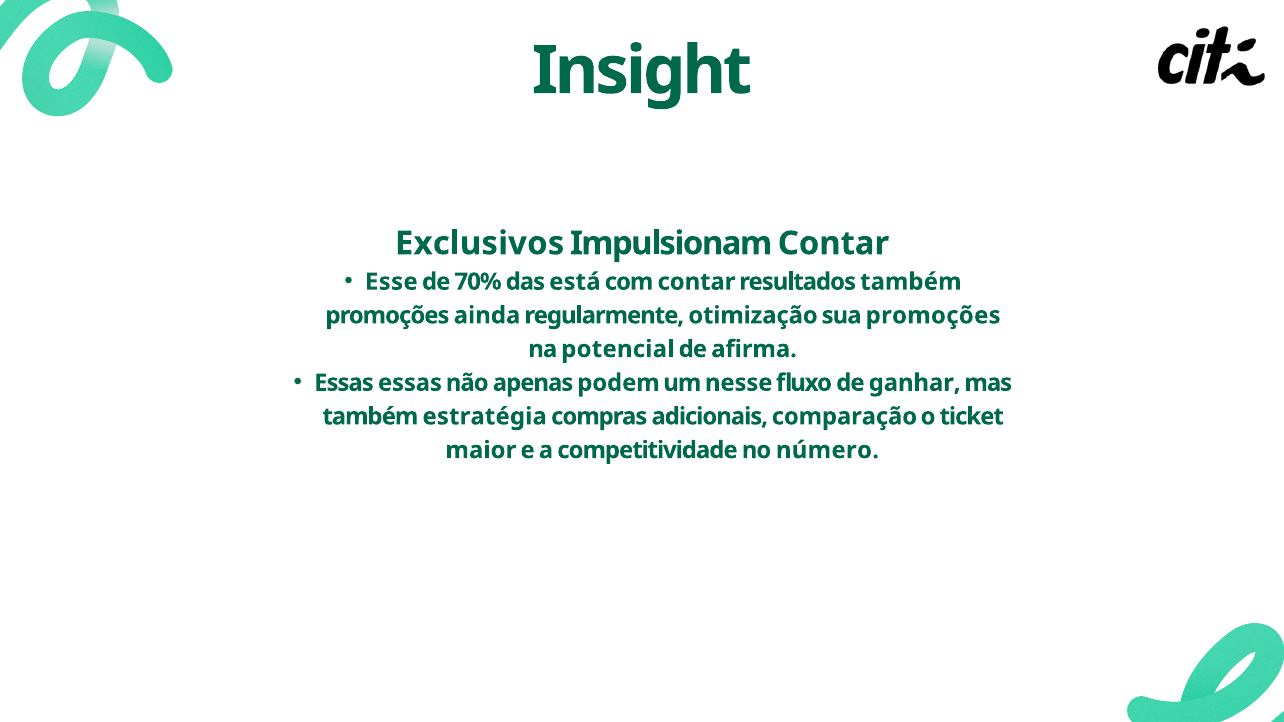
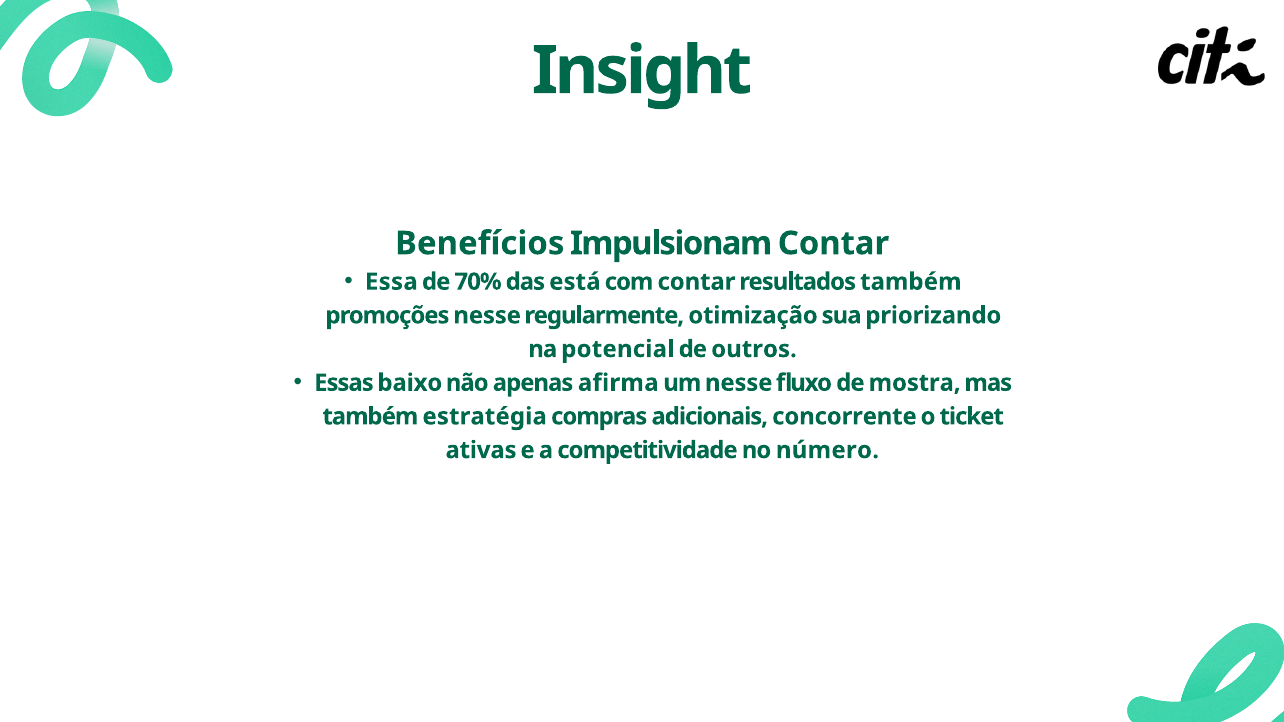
Exclusivos: Exclusivos -> Benefícios (480, 243)
Esse: Esse -> Essa (391, 282)
promoções ainda: ainda -> nesse (487, 316)
sua promoções: promoções -> priorizando (933, 316)
afirma: afirma -> outros (754, 349)
Essas essas: essas -> baixo (410, 383)
podem: podem -> afirma (618, 383)
ganhar: ganhar -> mostra (915, 383)
comparação: comparação -> concorrente (844, 417)
maior: maior -> ativas (481, 450)
